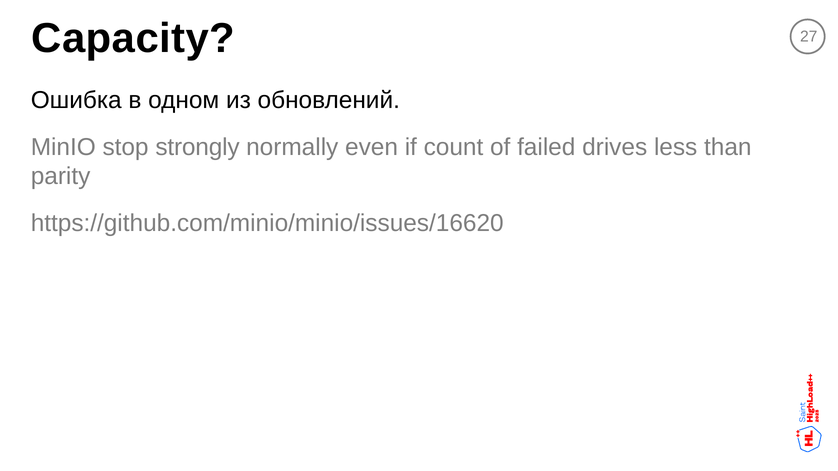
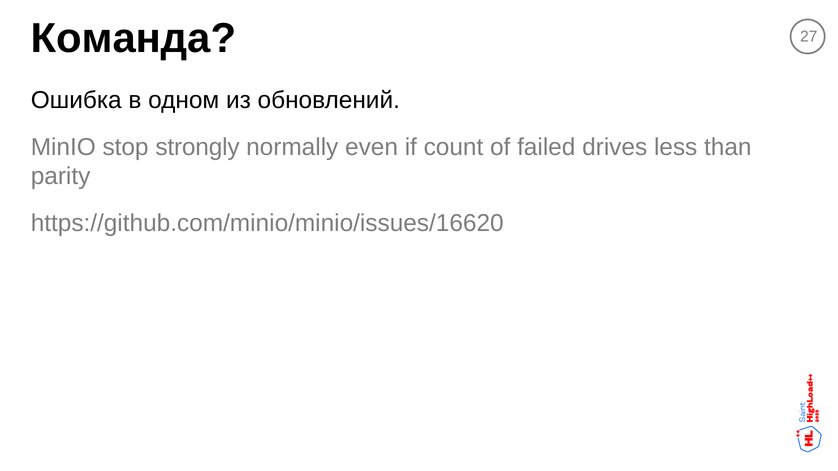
Capacity: Capacity -> Команда (133, 38)
